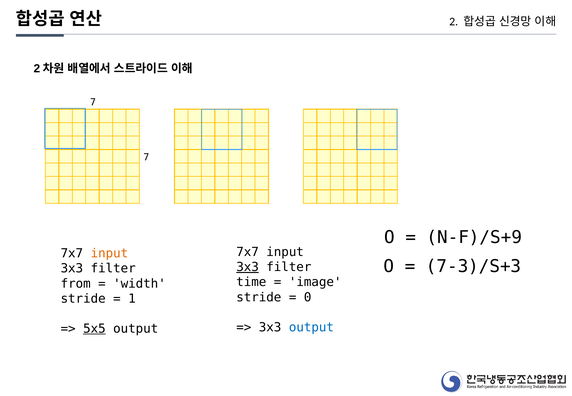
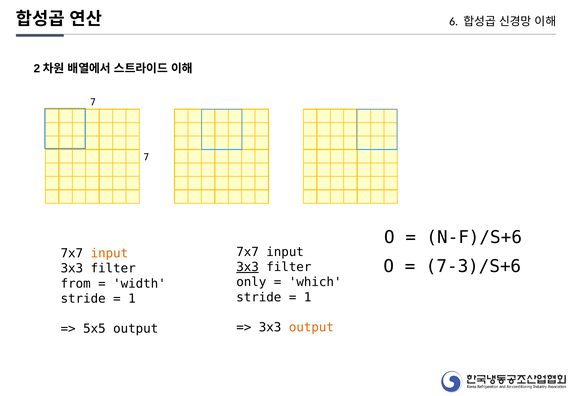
2: 2 -> 6 (454, 22)
N-F)/S+9: N-F)/S+9 -> N-F)/S+6 (474, 237)
7-3)/S+3: 7-3)/S+3 -> 7-3)/S+6 (474, 266)
time: time -> only (251, 282)
image: image -> which (315, 282)
0: 0 -> 1 (308, 297)
output colour: blue -> orange (311, 327)
5x5 underline: present -> none (94, 329)
